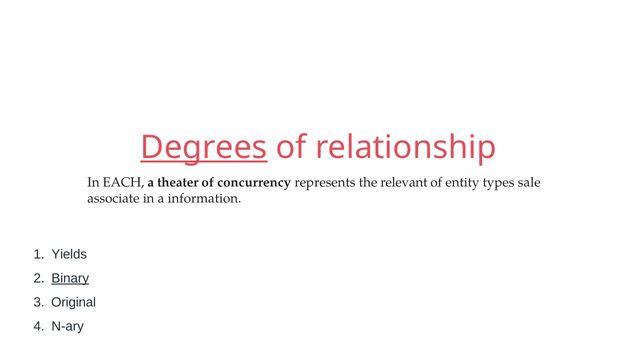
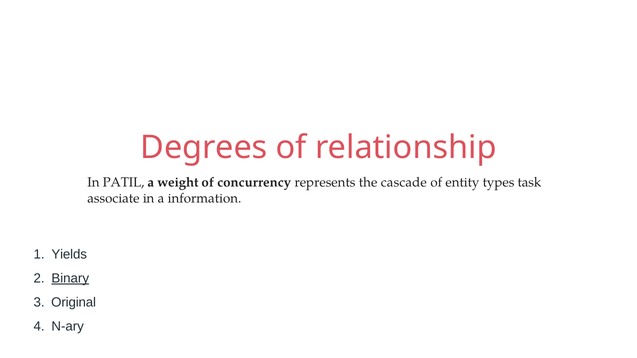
Degrees underline: present -> none (204, 148)
EACH: EACH -> PATIL (124, 182)
theater: theater -> weight (178, 182)
relevant: relevant -> cascade (404, 182)
sale: sale -> task (529, 182)
